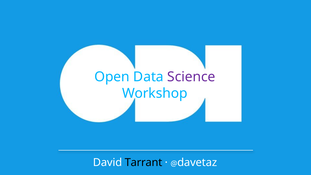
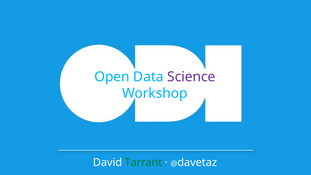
Tarrant colour: black -> green (143, 162)
